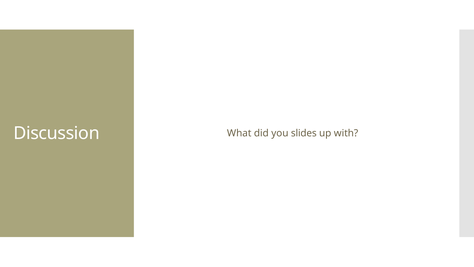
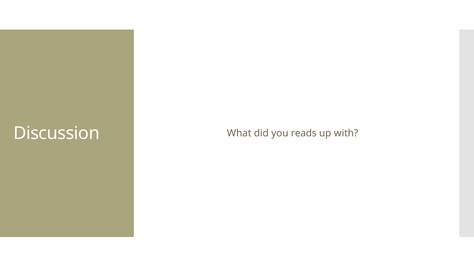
slides: slides -> reads (304, 133)
